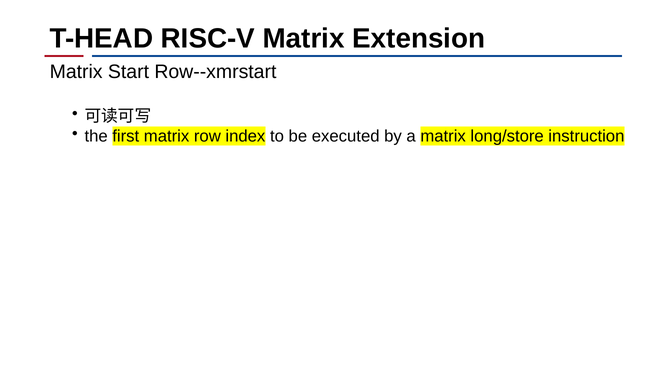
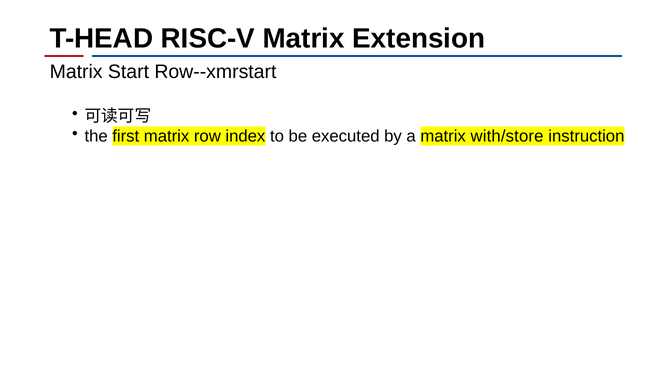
long/store: long/store -> with/store (507, 136)
